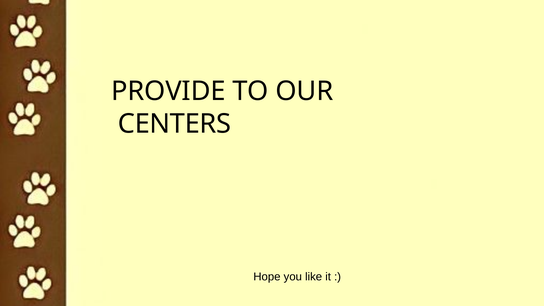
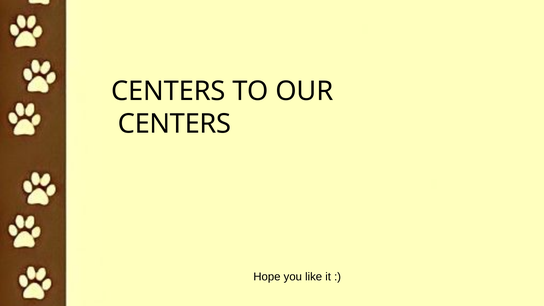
PROVIDE: PROVIDE -> CENTERS (168, 91)
